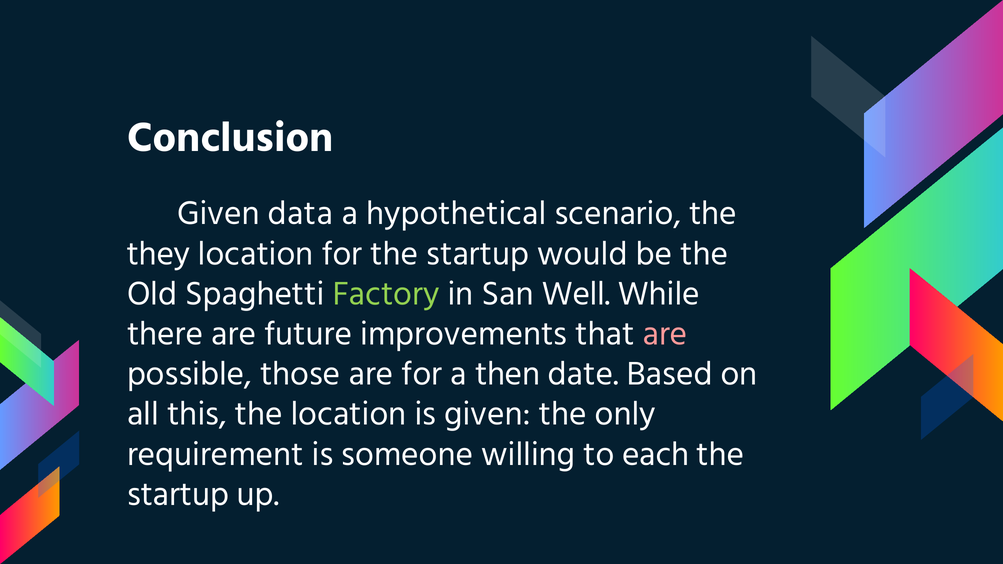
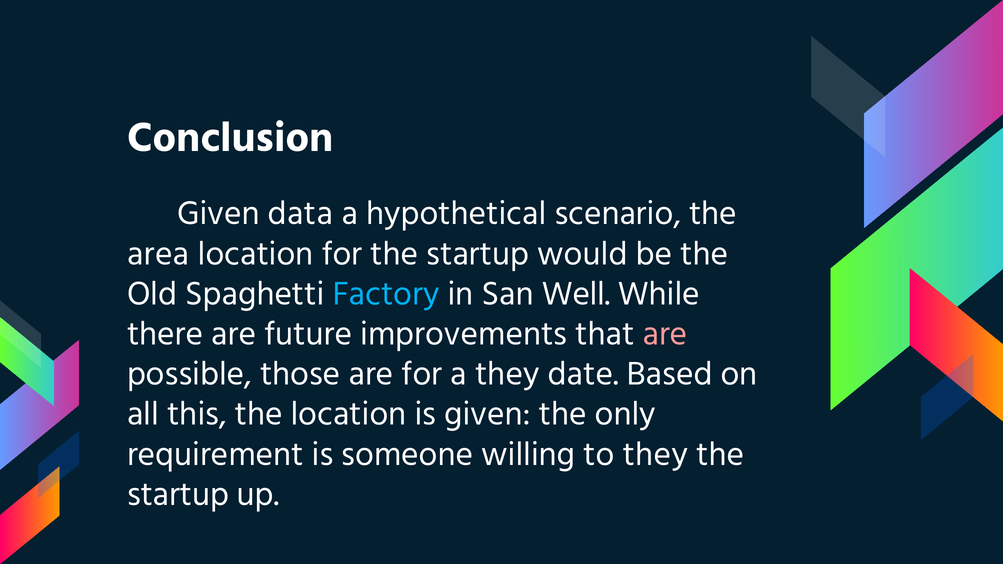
they: they -> area (158, 254)
Factory colour: light green -> light blue (386, 294)
a then: then -> they (507, 374)
to each: each -> they (655, 454)
